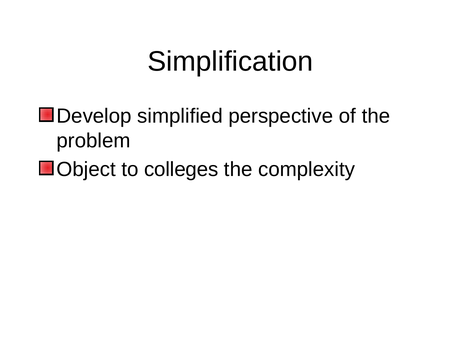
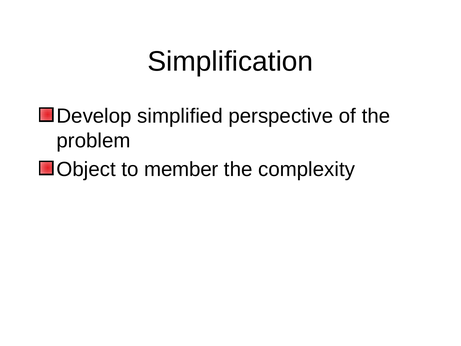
colleges: colleges -> member (181, 169)
